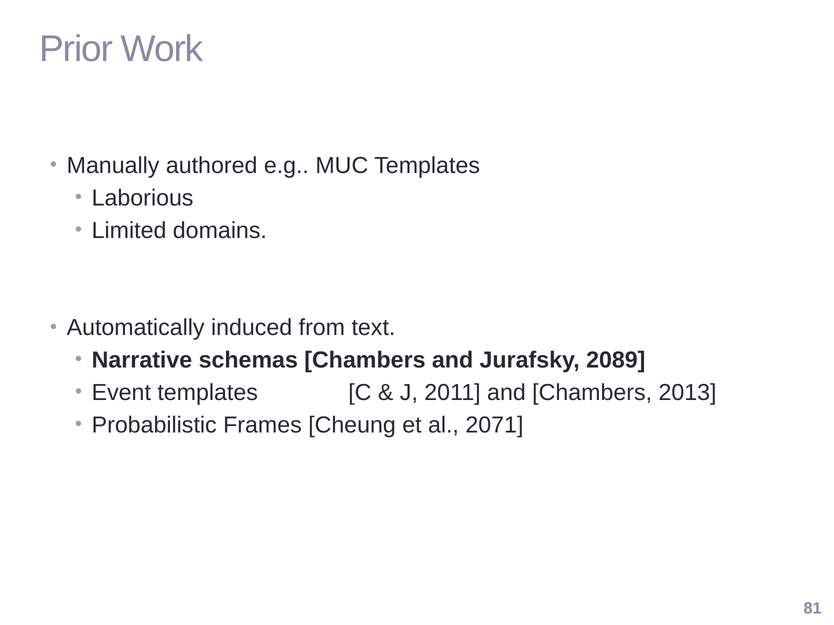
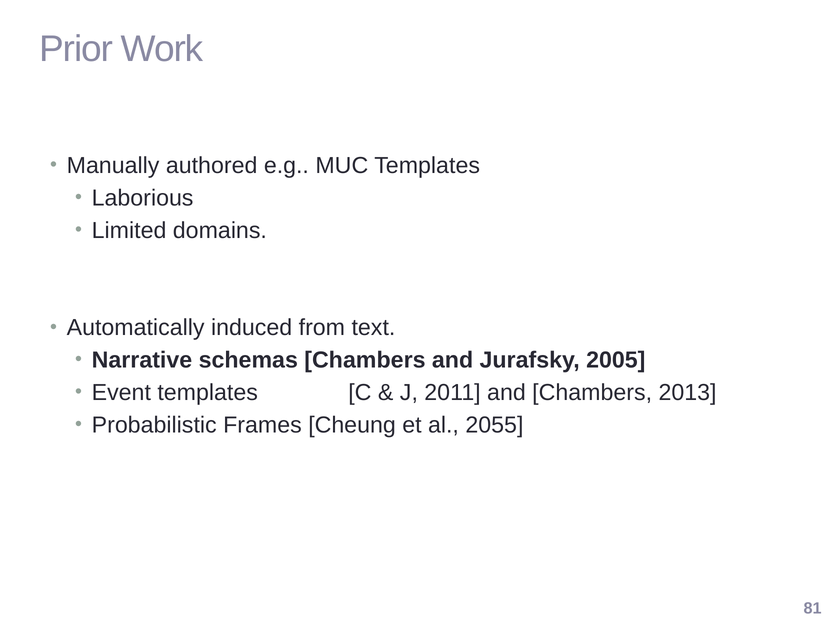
2089: 2089 -> 2005 (616, 361)
2071: 2071 -> 2055 (494, 425)
